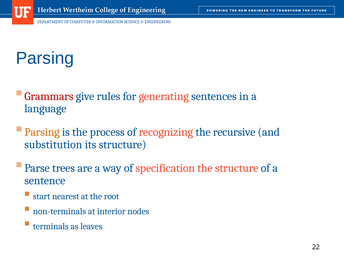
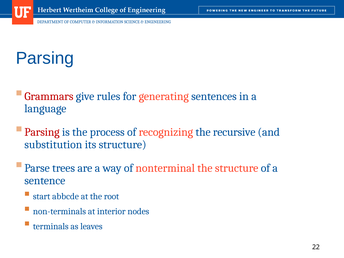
Parsing colour: orange -> red (42, 132)
specification: specification -> nonterminal (165, 168)
nearest: nearest -> abbcde (66, 196)
